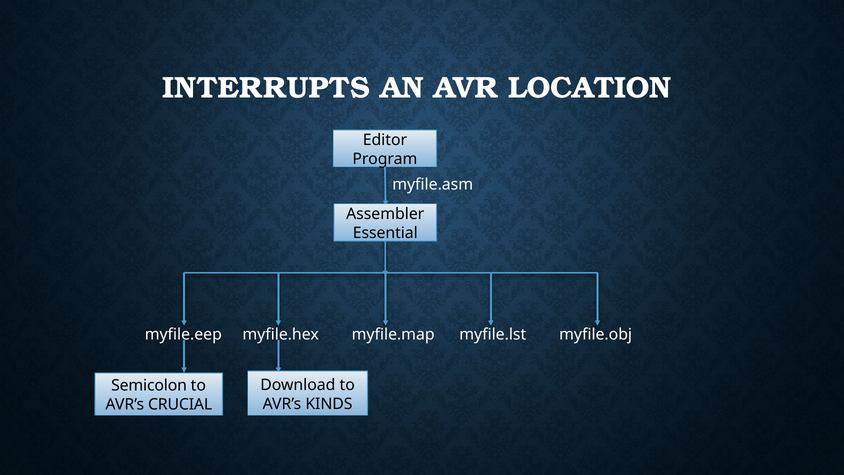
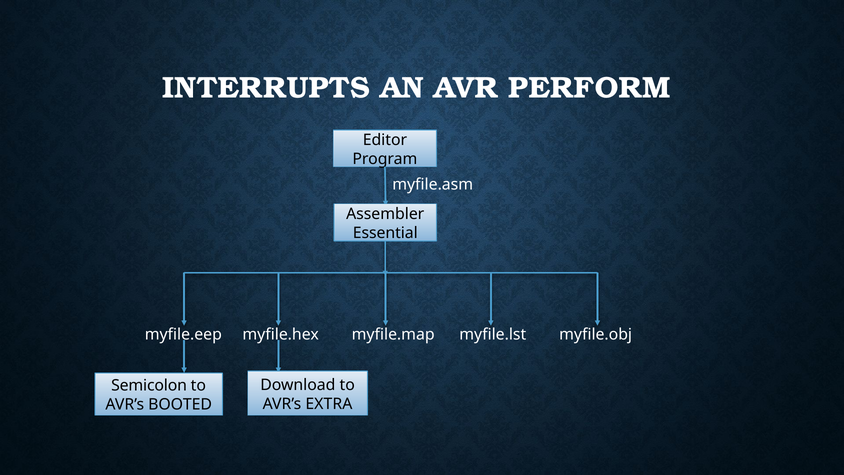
LOCATION: LOCATION -> PERFORM (589, 88)
KINDS: KINDS -> EXTRA (329, 404)
CRUCIAL: CRUCIAL -> BOOTED (180, 404)
